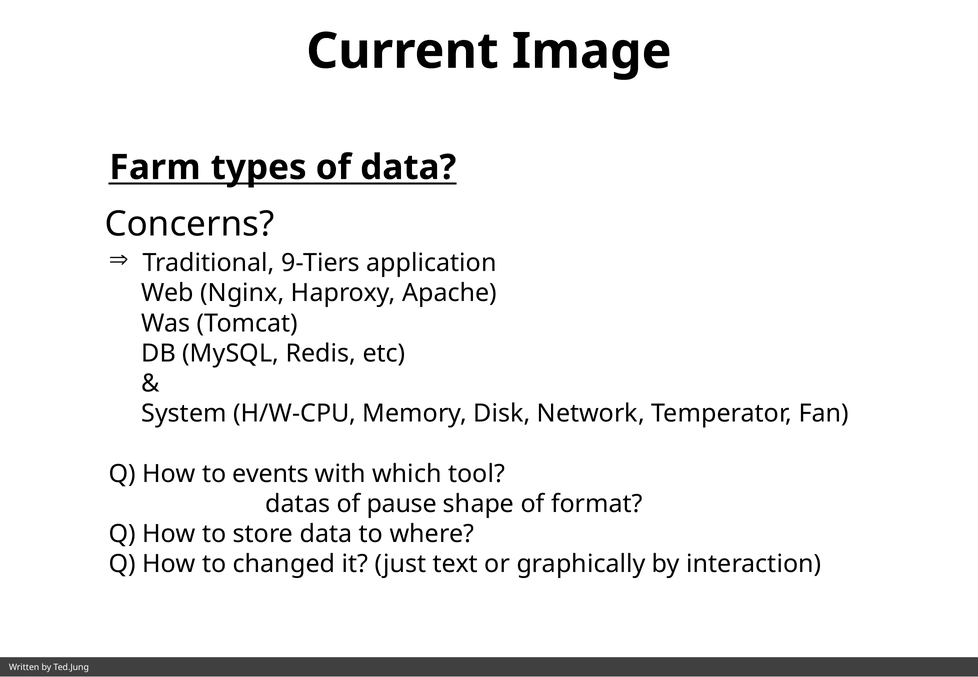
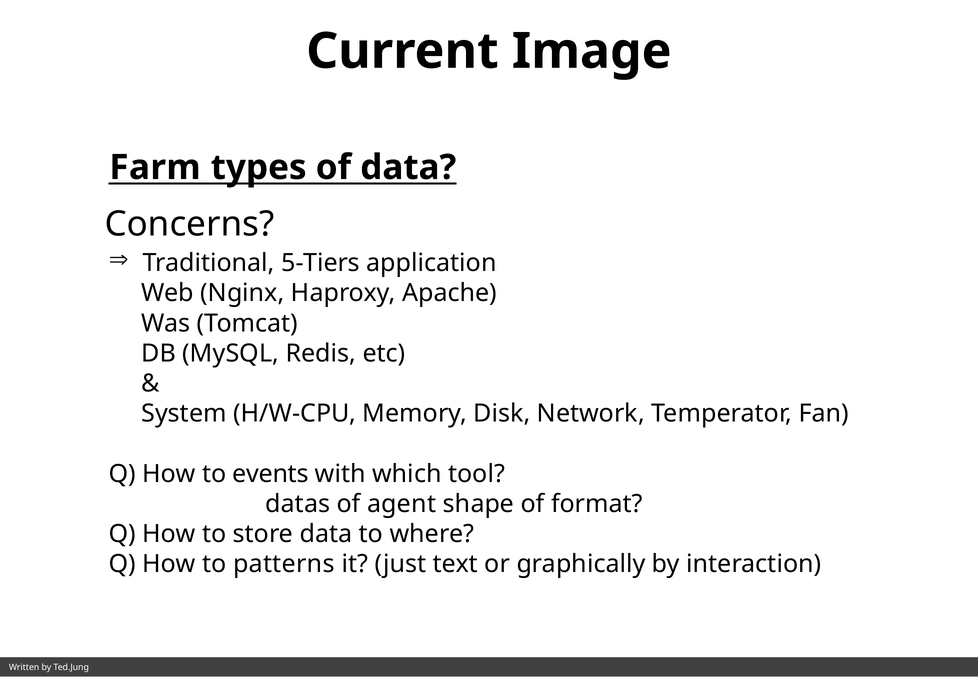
9-Tiers: 9-Tiers -> 5-Tiers (321, 263)
pause: pause -> agent (402, 504)
changed: changed -> patterns (284, 564)
